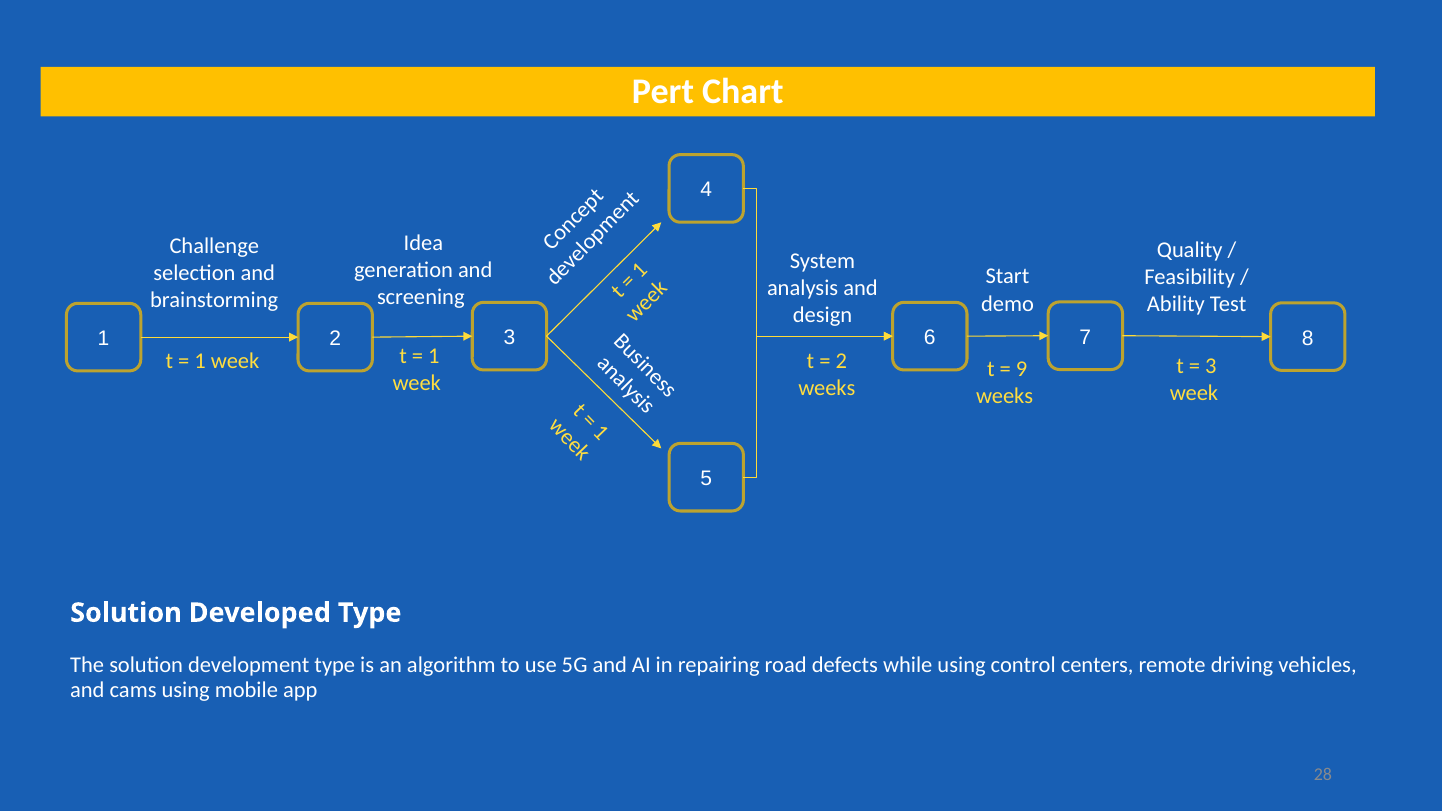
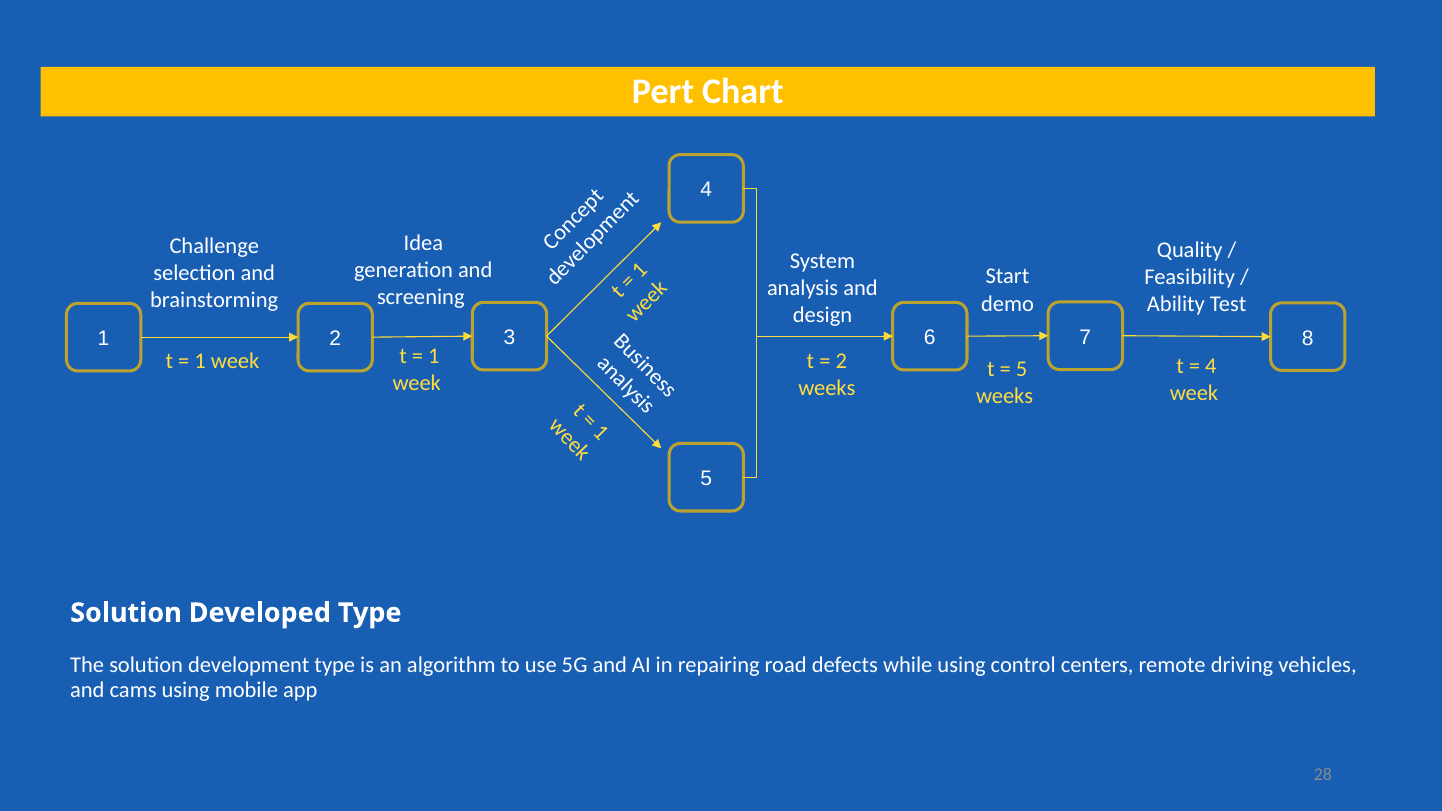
3: 3 -> 4 (1211, 366)
9: 9 -> 5 (1022, 369)
